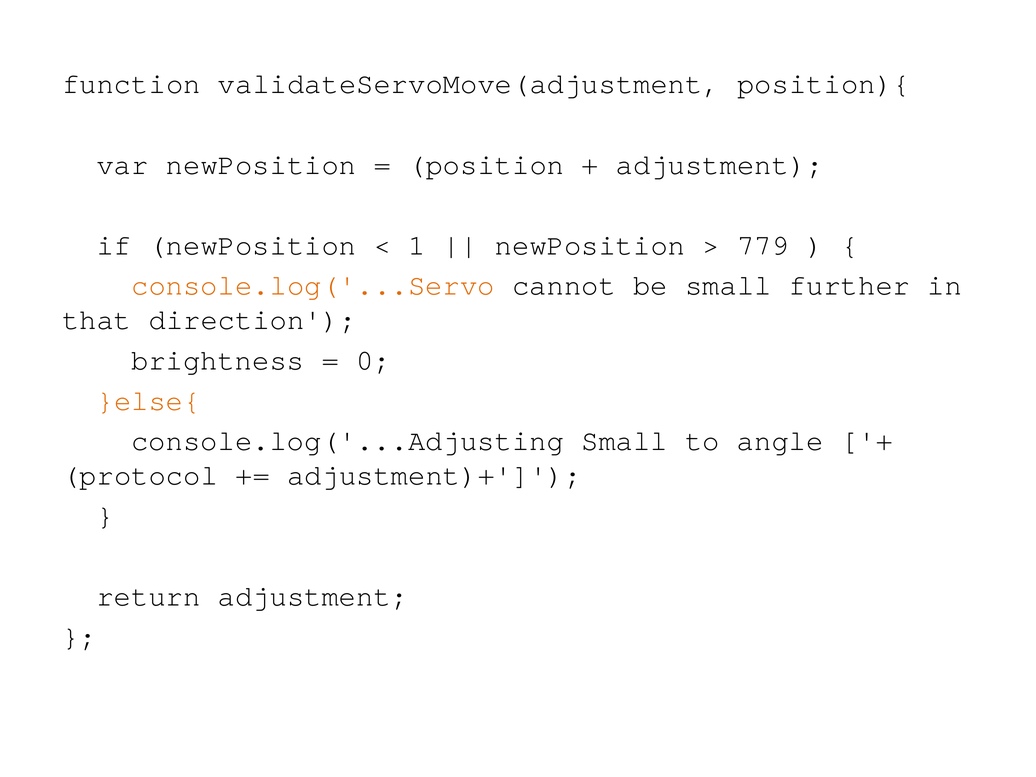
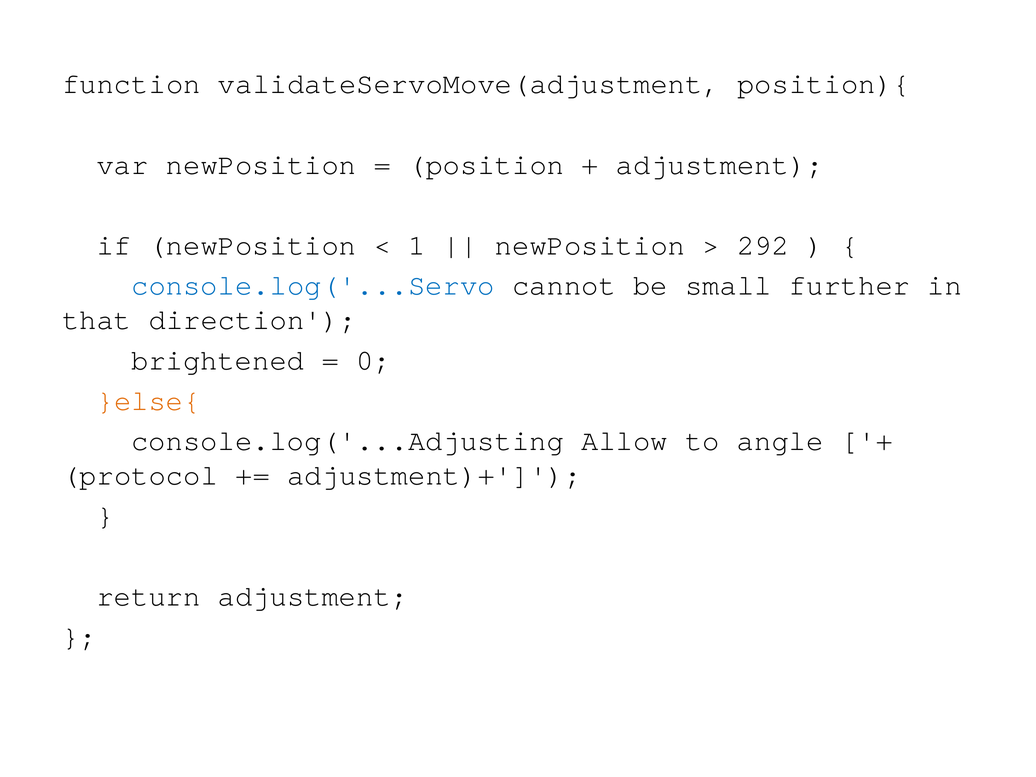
779: 779 -> 292 (763, 245)
console.log('...Servo colour: orange -> blue (313, 285)
brightness: brightness -> brightened (218, 360)
console.log('...Adjusting Small: Small -> Allow (624, 441)
